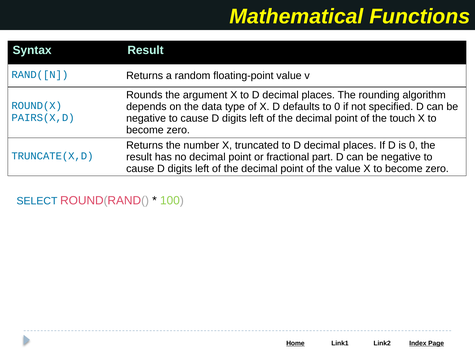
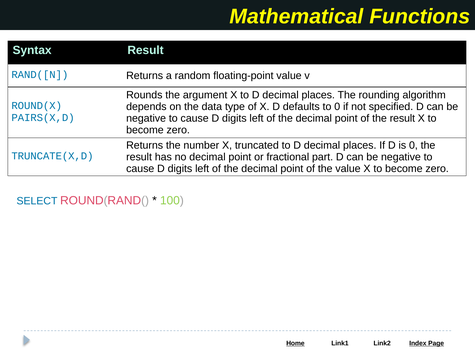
of the touch: touch -> result (402, 118)
